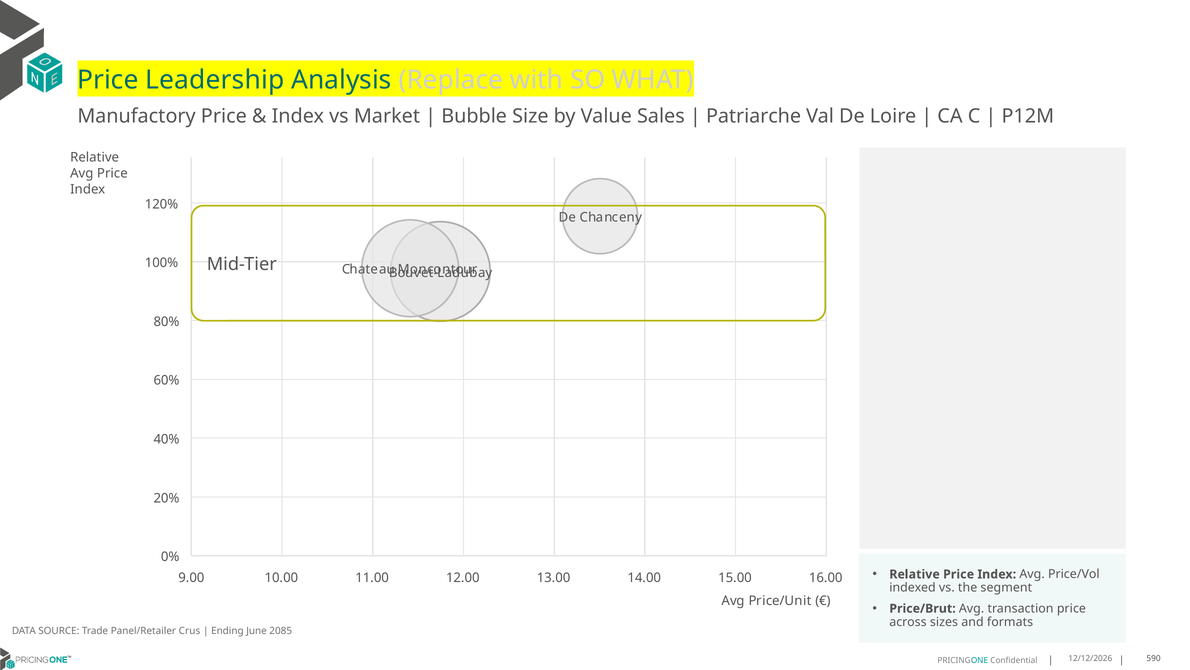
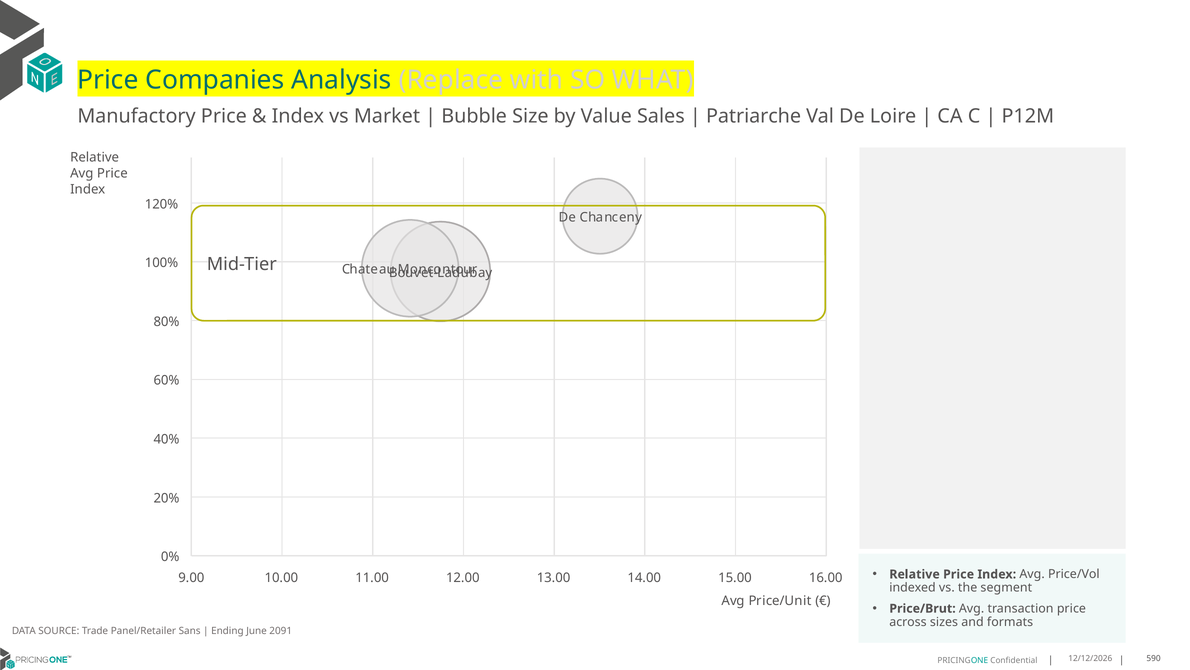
Leadership: Leadership -> Companies (215, 80)
Crus: Crus -> Sans (190, 630)
2085: 2085 -> 2091 (281, 630)
